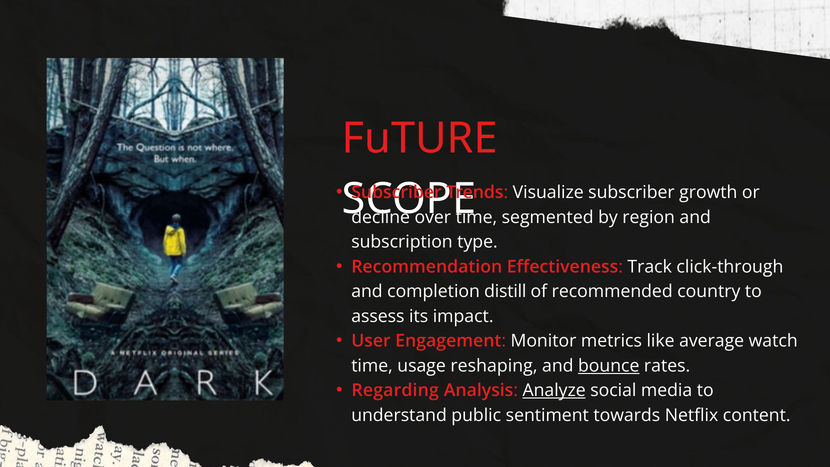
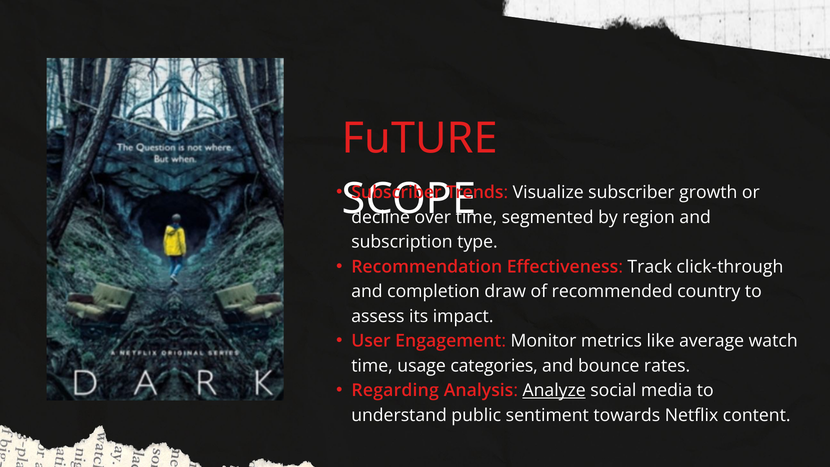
distill: distill -> draw (505, 291)
reshaping: reshaping -> categories (494, 366)
bounce underline: present -> none (609, 366)
